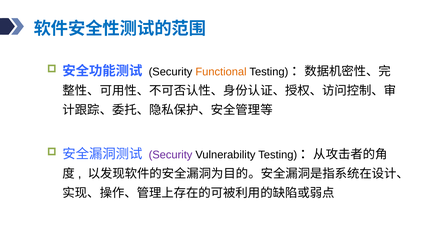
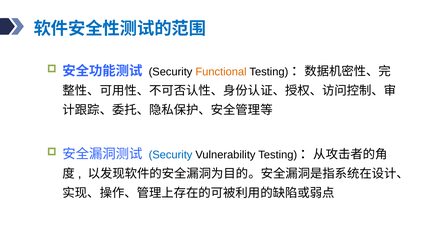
Security colour: purple -> blue (171, 155)
